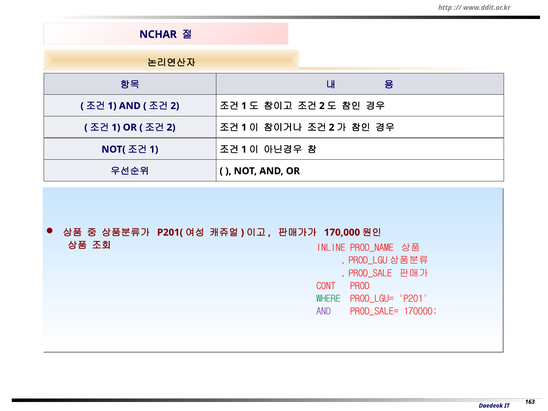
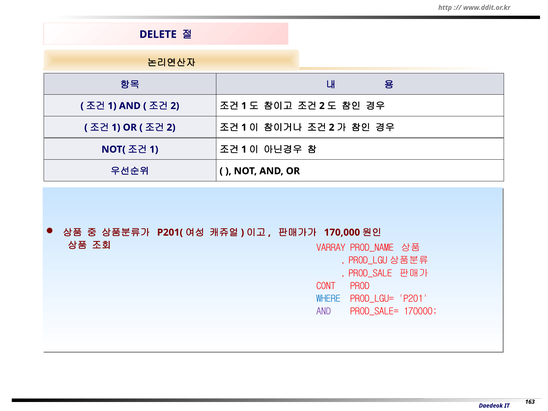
NCHAR: NCHAR -> DELETE (158, 34)
INLINE: INLINE -> VARRAY (331, 248)
WHERE colour: green -> blue (328, 299)
